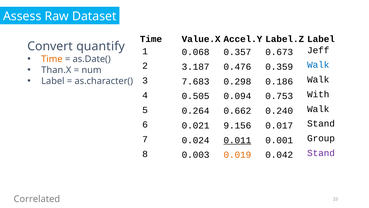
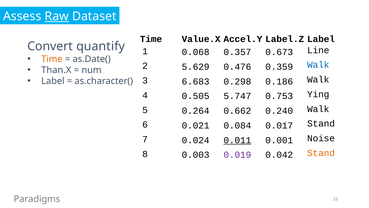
Raw underline: none -> present (57, 16)
Jeff: Jeff -> Line (318, 50)
3.187: 3.187 -> 5.629 (196, 67)
7.683: 7.683 -> 6.683 (196, 81)
0.094: 0.094 -> 5.747 (237, 96)
With: With -> Ying (318, 94)
9.156: 9.156 -> 0.084 (237, 125)
Group: Group -> Noise (321, 138)
0.019 colour: orange -> purple (237, 155)
Stand colour: purple -> orange (321, 153)
Correlated: Correlated -> Paradigms (37, 199)
